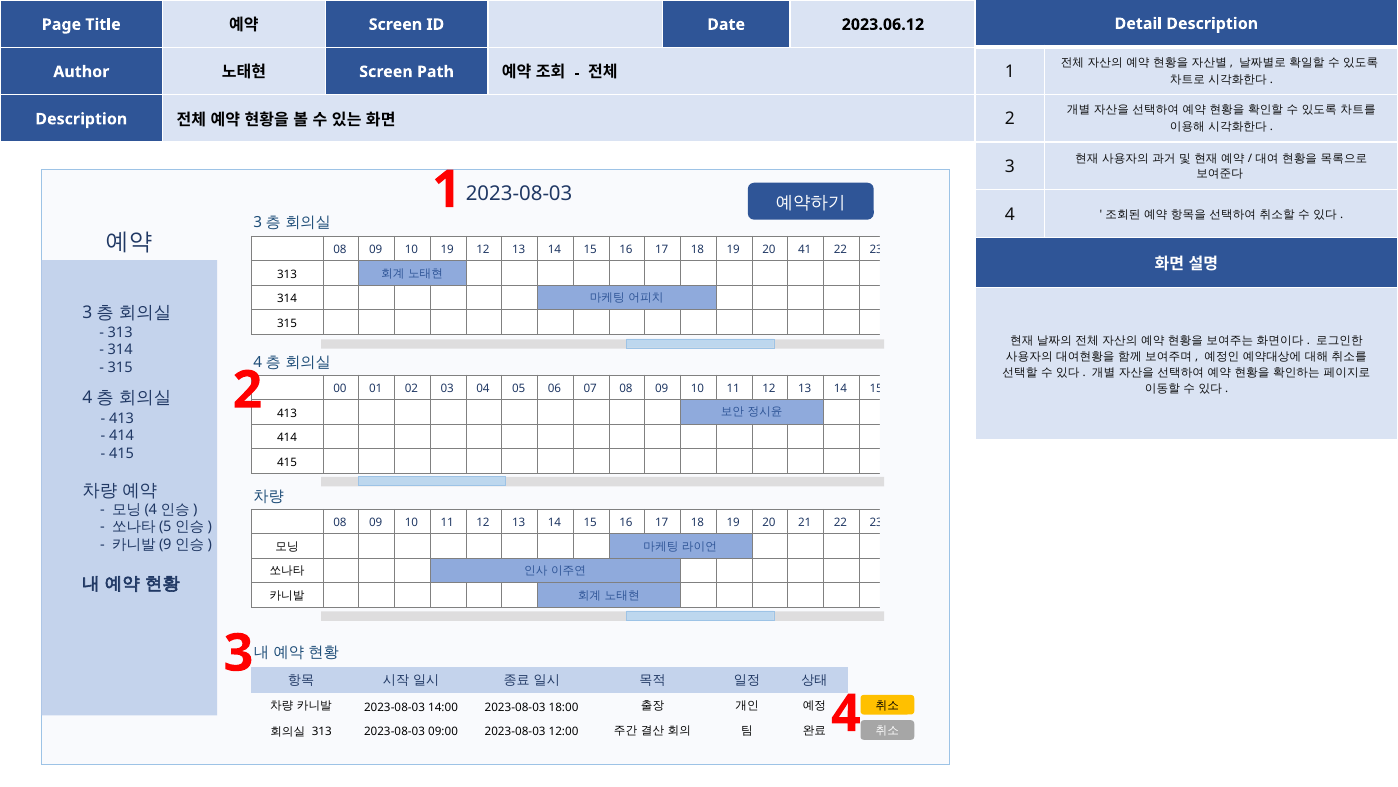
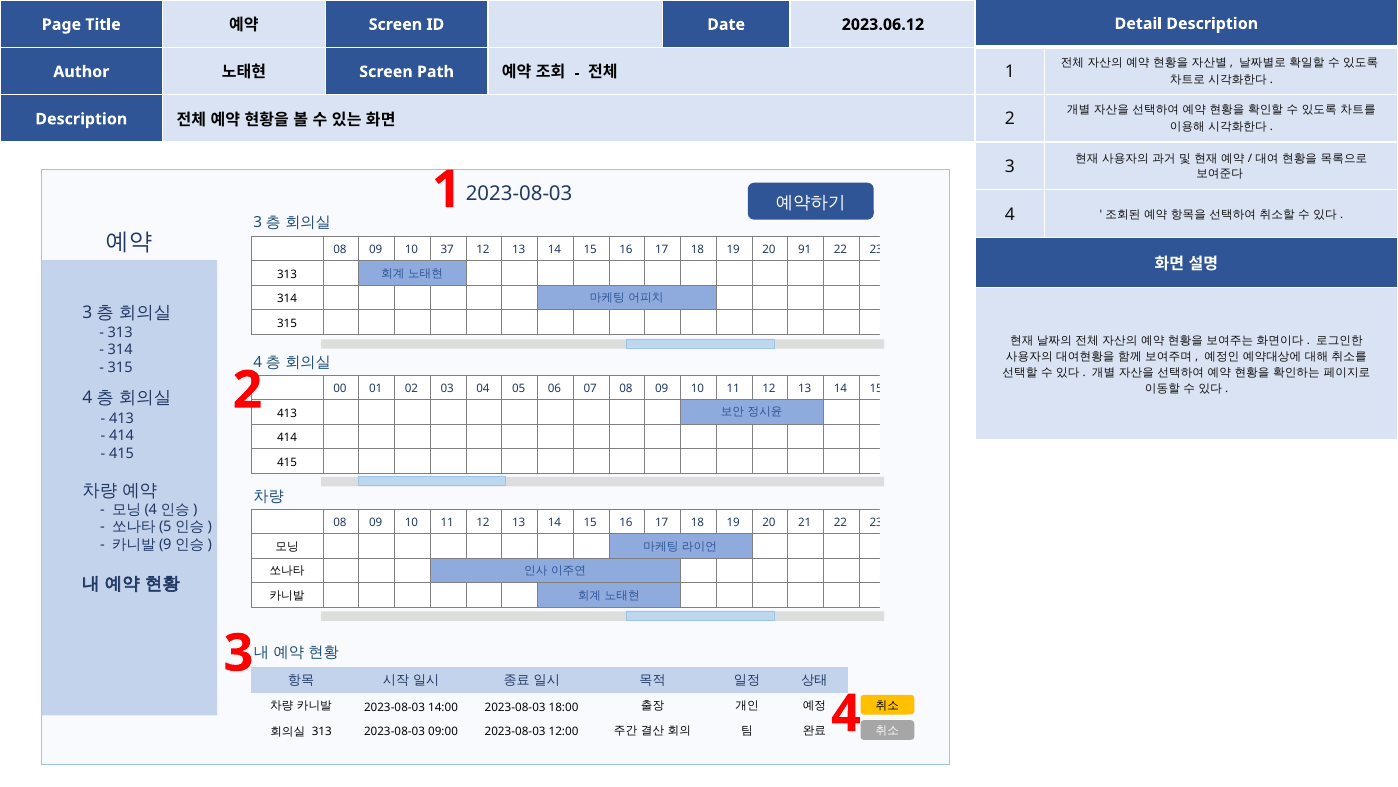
10 19: 19 -> 37 (447, 250)
41: 41 -> 91 (805, 250)
